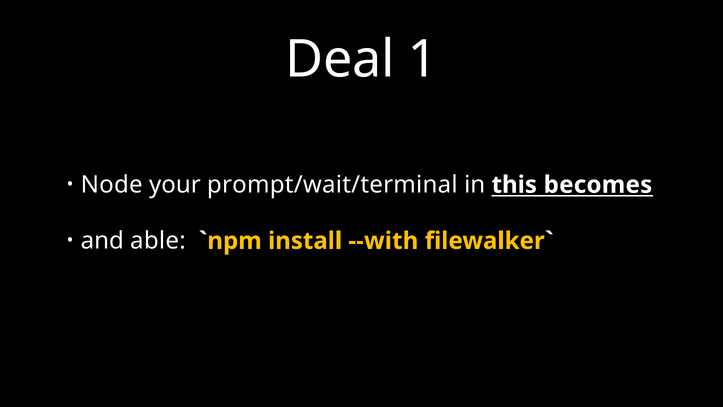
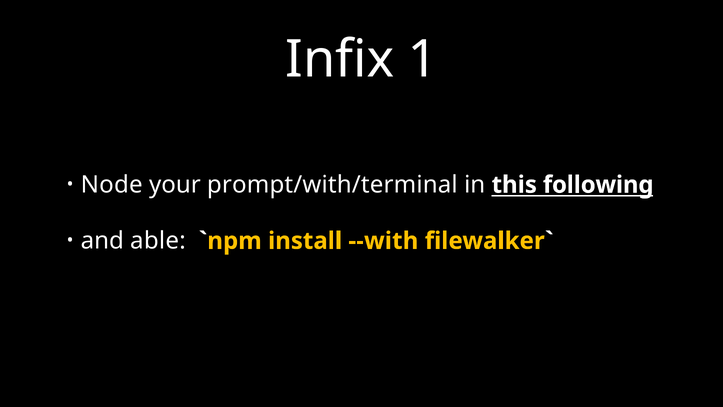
Deal: Deal -> Infix (340, 59)
prompt/wait/terminal: prompt/wait/terminal -> prompt/with/terminal (332, 185)
becomes: becomes -> following (598, 185)
